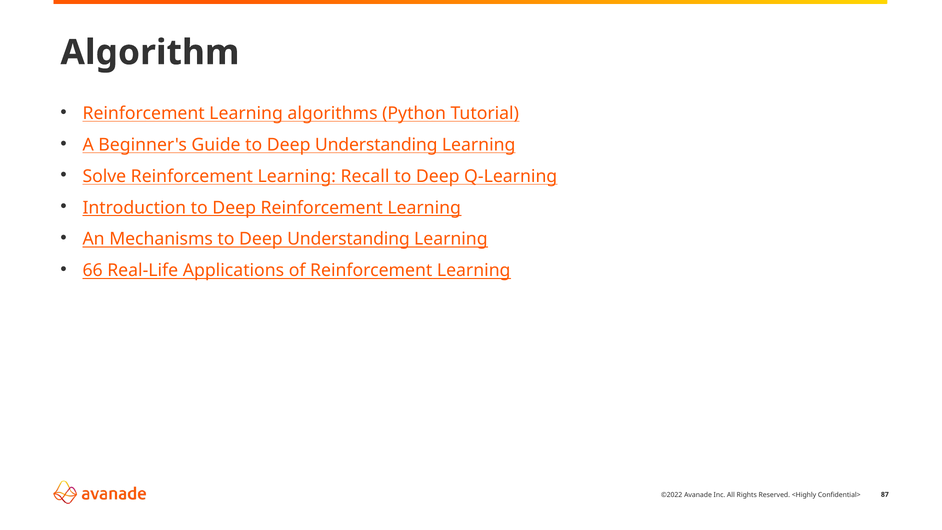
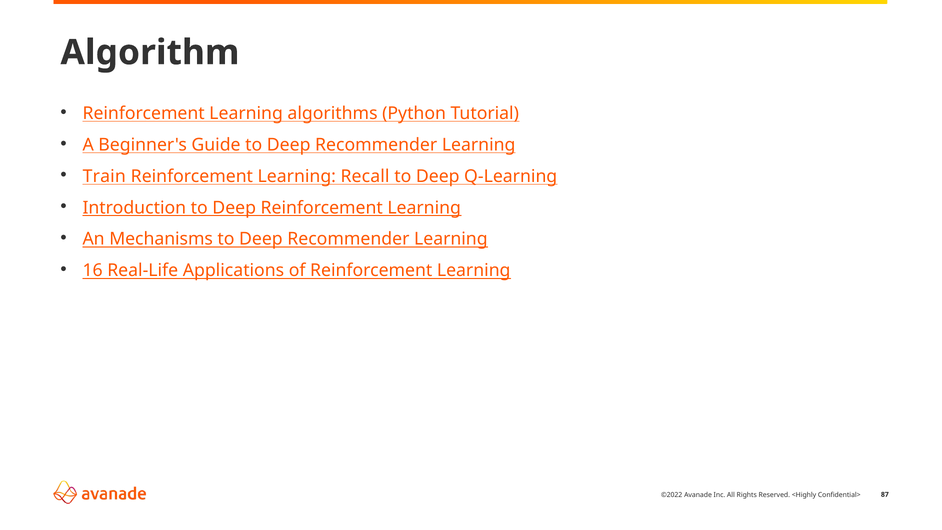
Guide to Deep Understanding: Understanding -> Recommender (376, 145)
Solve: Solve -> Train (104, 176)
Understanding: Understanding -> Recommender (348, 239)
66: 66 -> 16 (93, 271)
